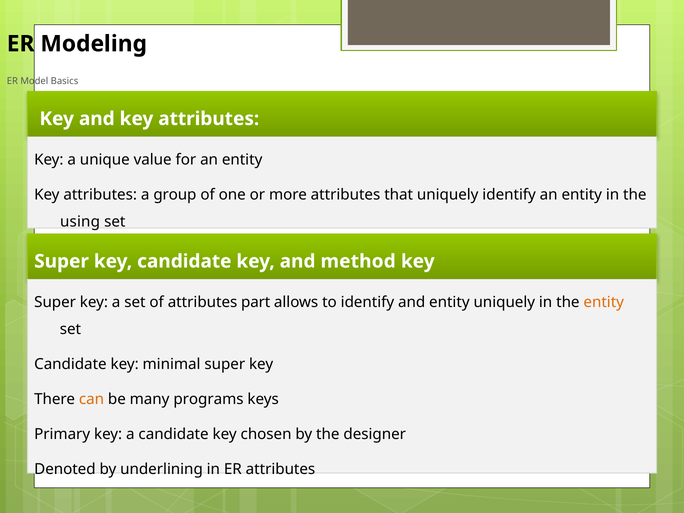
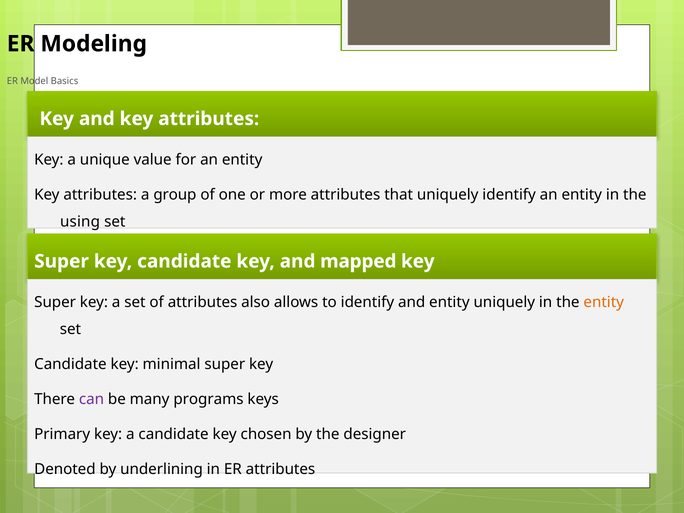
method: method -> mapped (358, 261)
part: part -> also (256, 302)
can colour: orange -> purple (91, 399)
